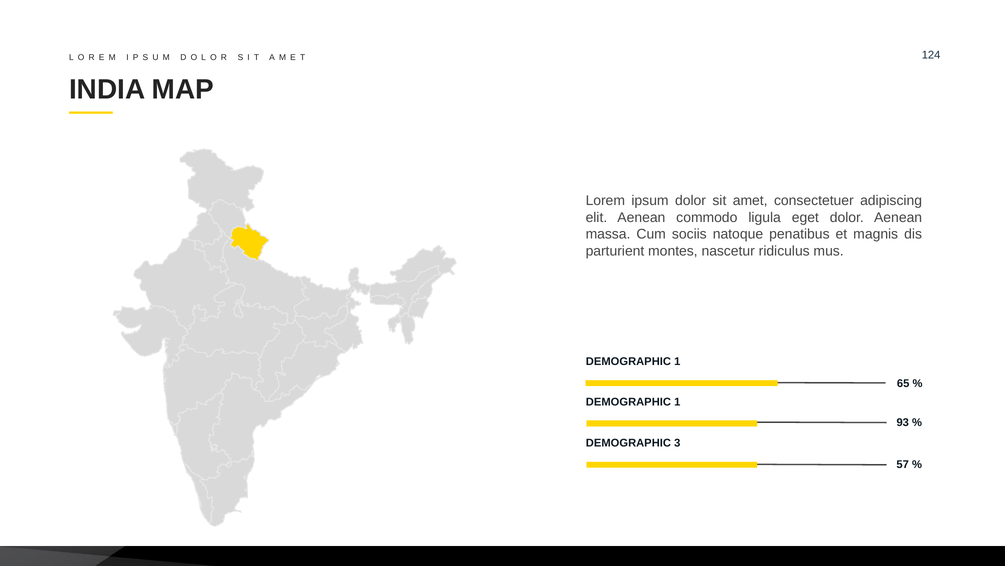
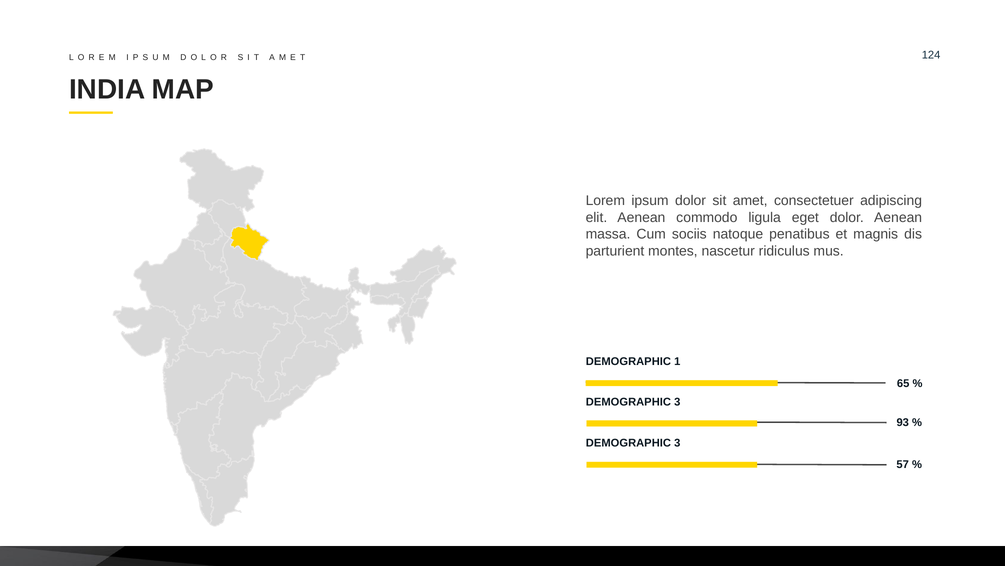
1: 1 -> 3 (677, 402)
